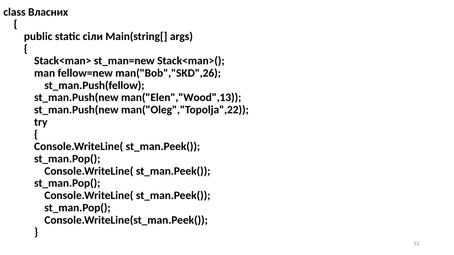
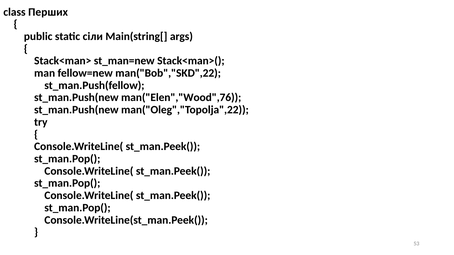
Власних: Власних -> Перших (48, 12)
man("Bob","SKD",26: man("Bob","SKD",26 -> man("Bob","SKD",22 (168, 73)
man("Elen","Wood",13: man("Elen","Wood",13 -> man("Elen","Wood",76 (181, 98)
